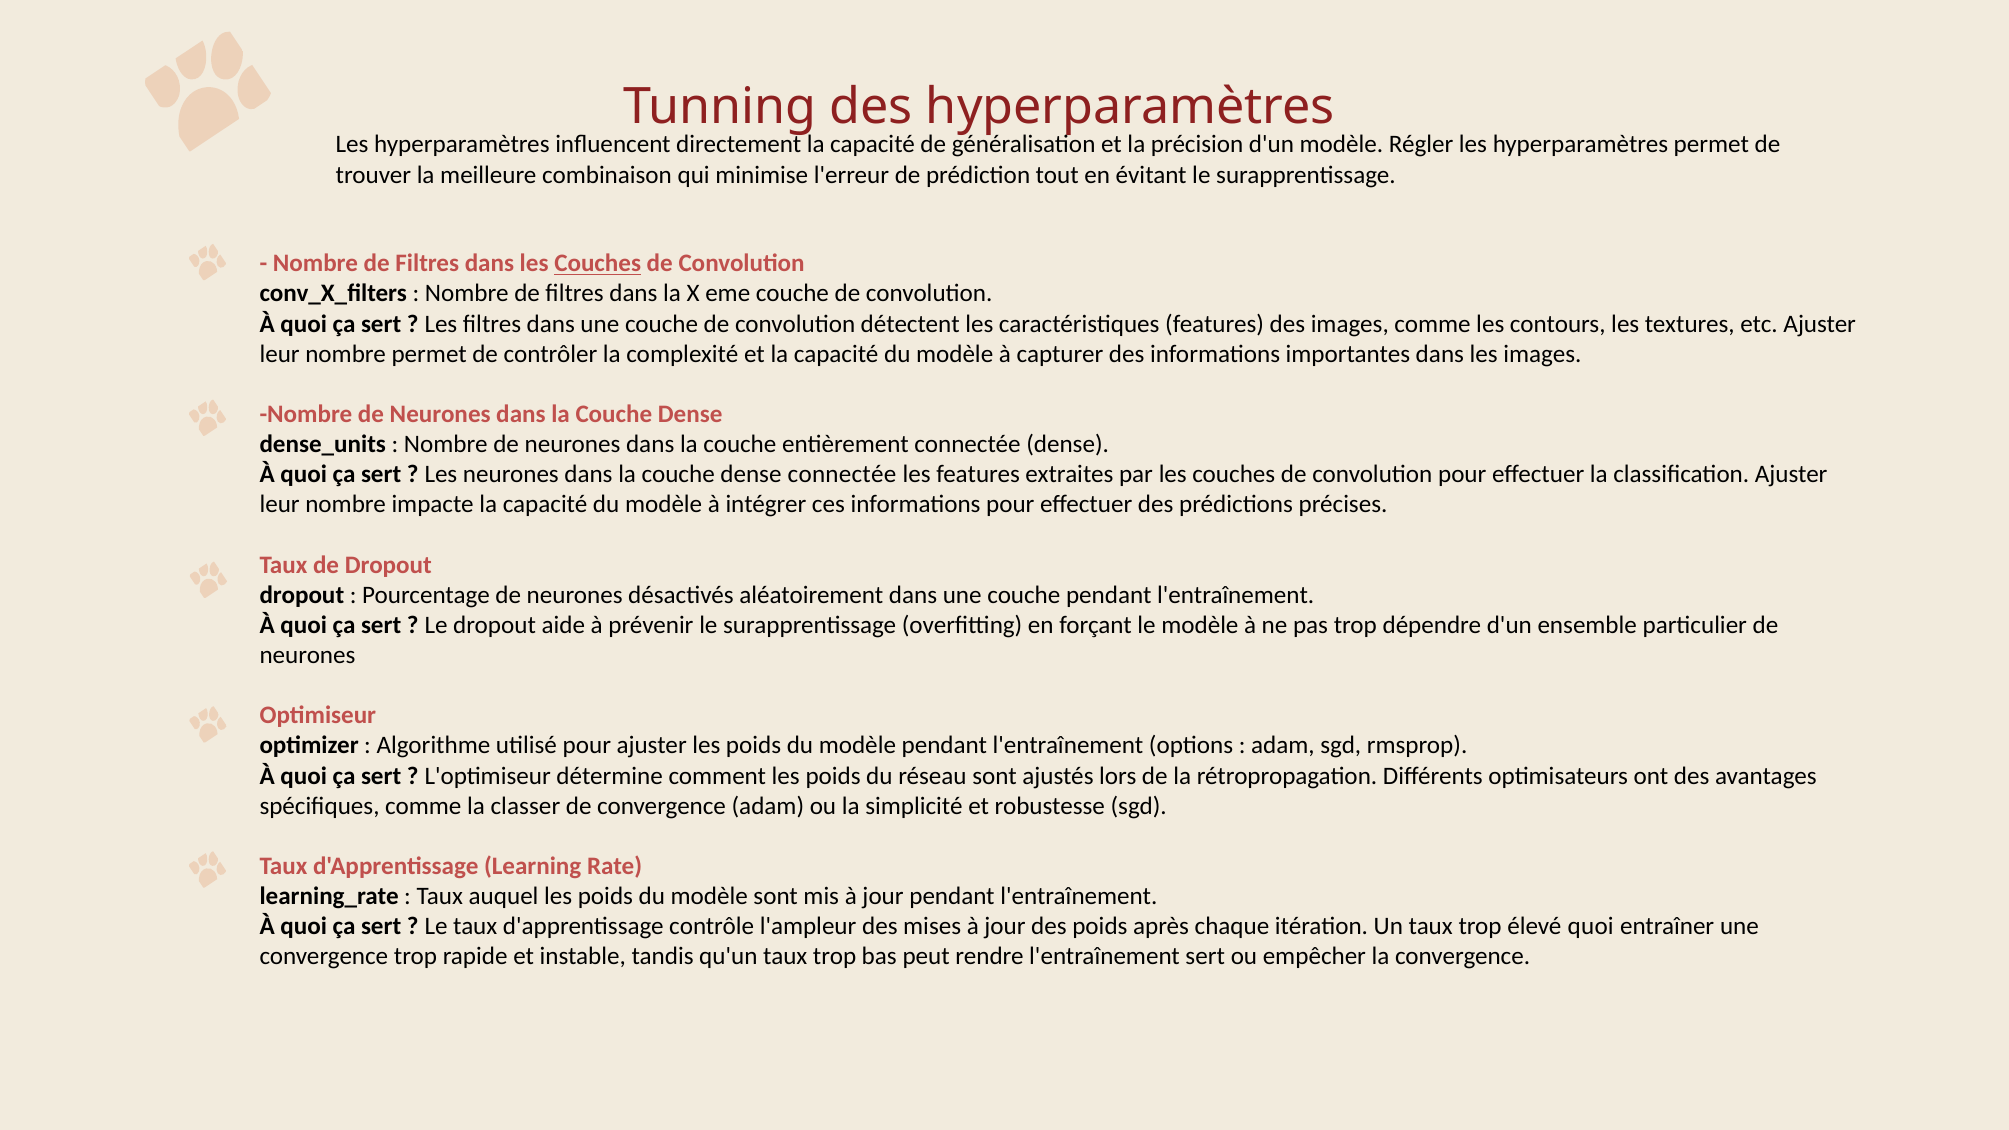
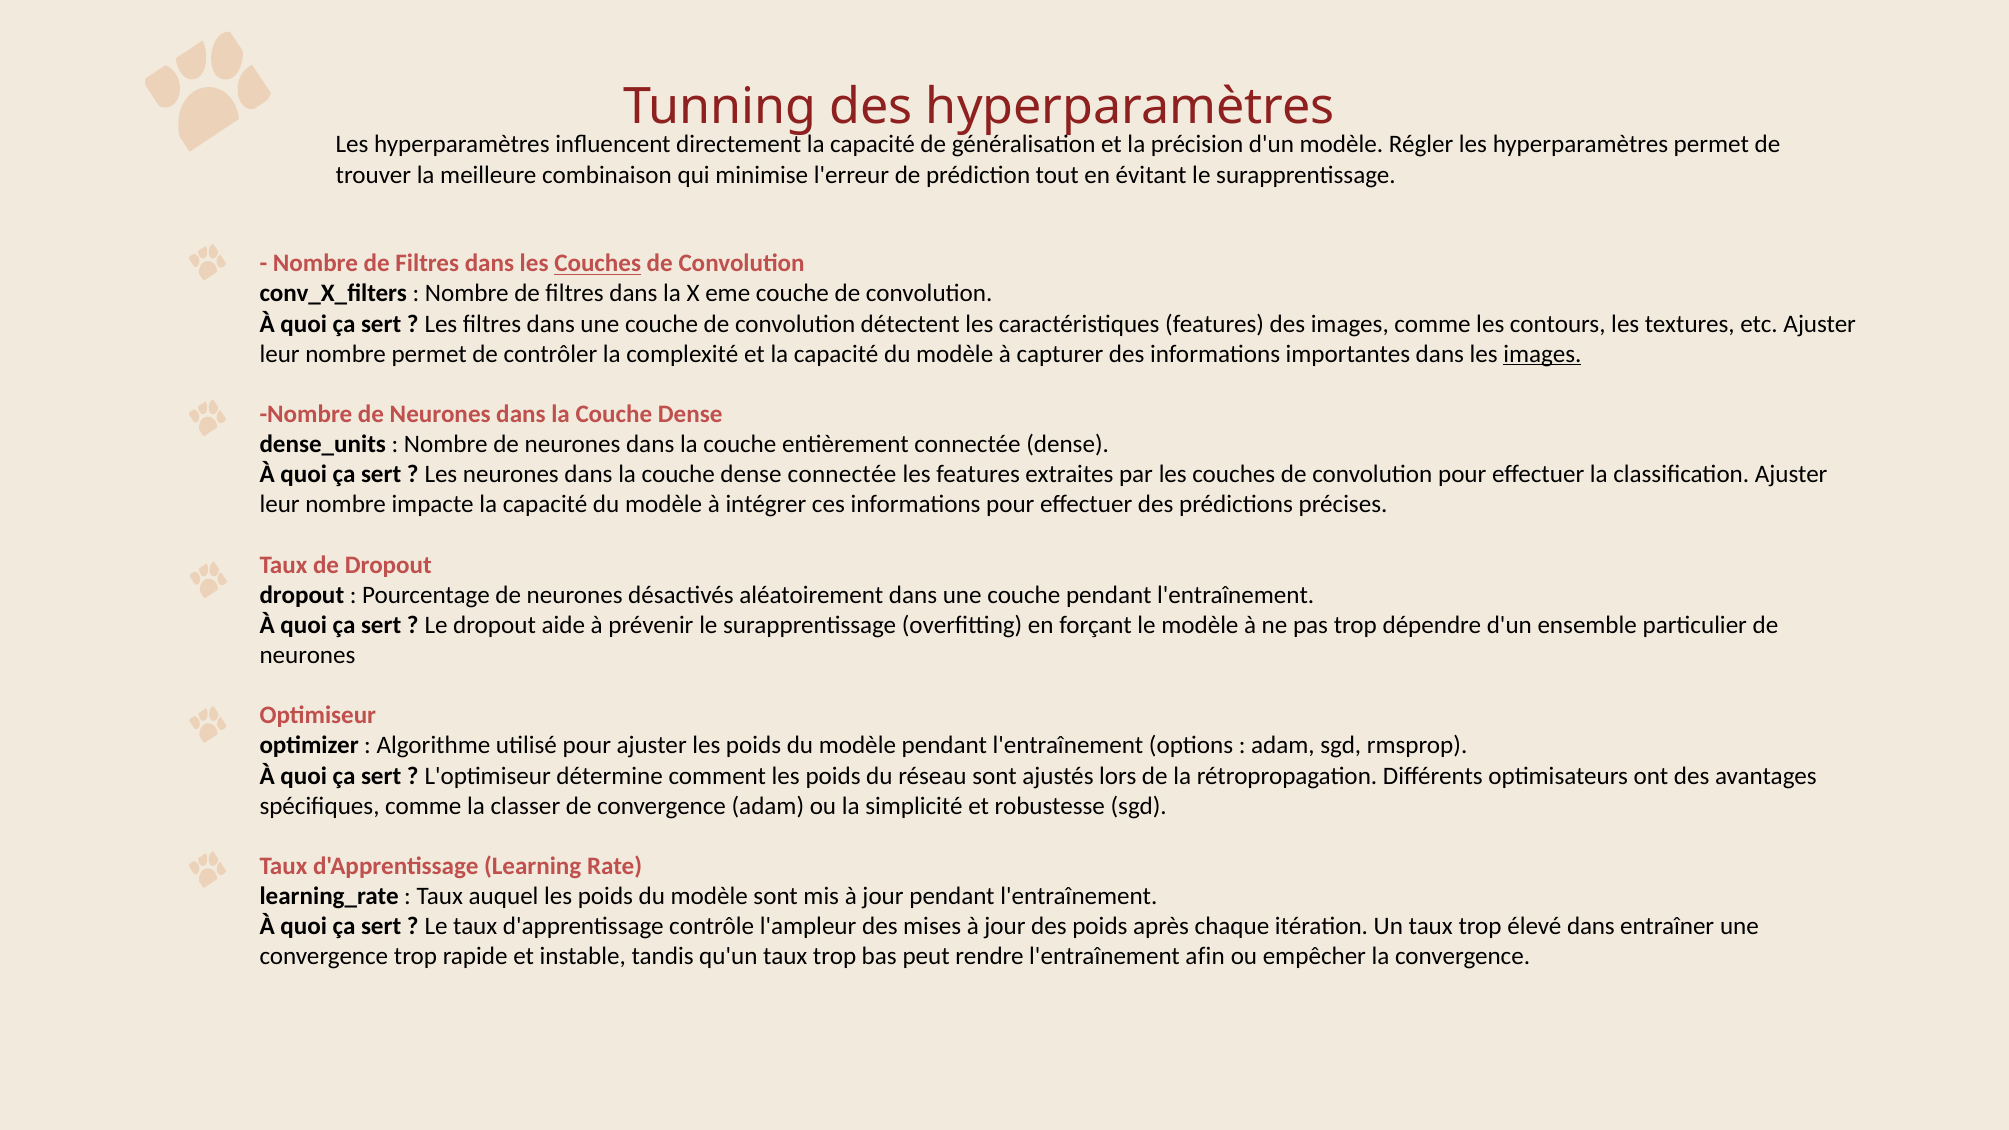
images underline: none -> present (1542, 354)
élevé quoi: quoi -> dans (1591, 927)
l'entraînement sert: sert -> afin (1205, 957)
